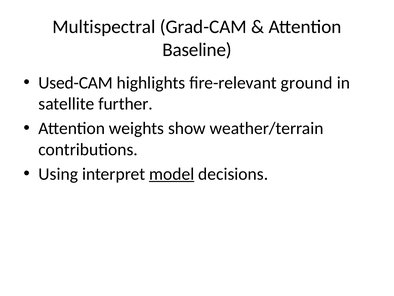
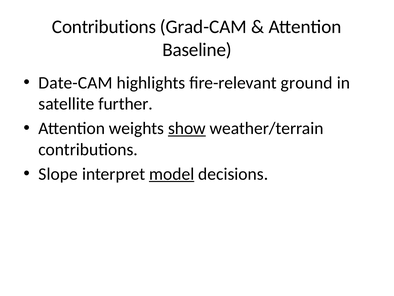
Multispectral: Multispectral -> Contributions (104, 27)
Used-CAM: Used-CAM -> Date-CAM (75, 83)
show underline: none -> present (187, 128)
Using: Using -> Slope (58, 174)
